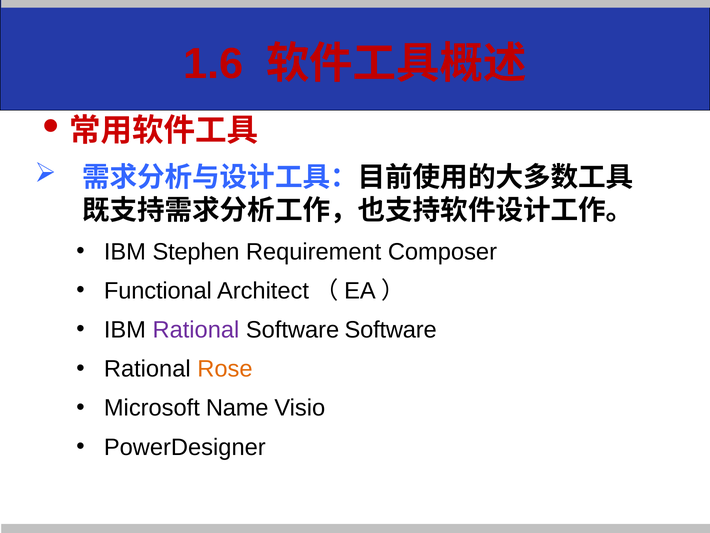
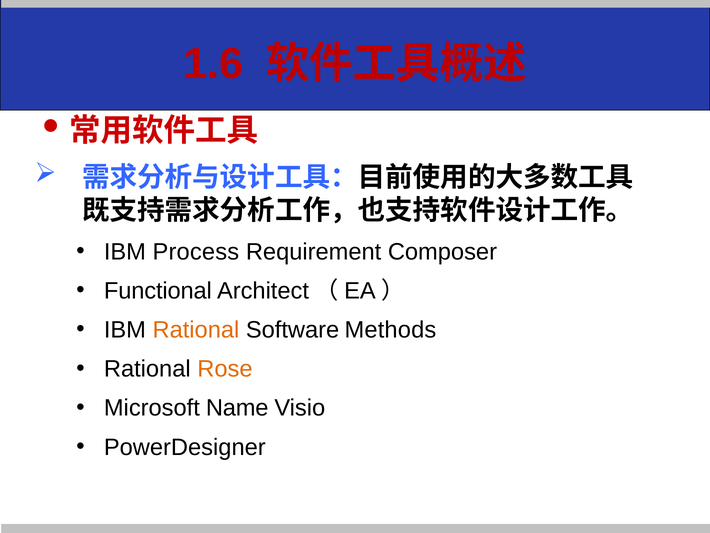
Stephen: Stephen -> Process (196, 252)
Rational colour: purple -> orange (196, 330)
Software Software: Software -> Methods (390, 330)
